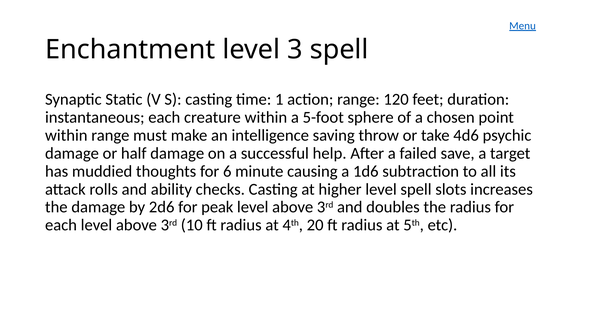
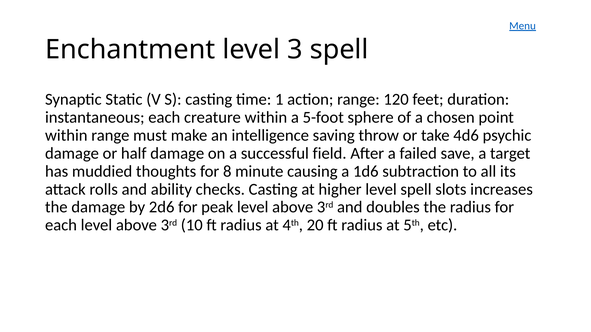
help: help -> field (330, 154)
6: 6 -> 8 (227, 171)
